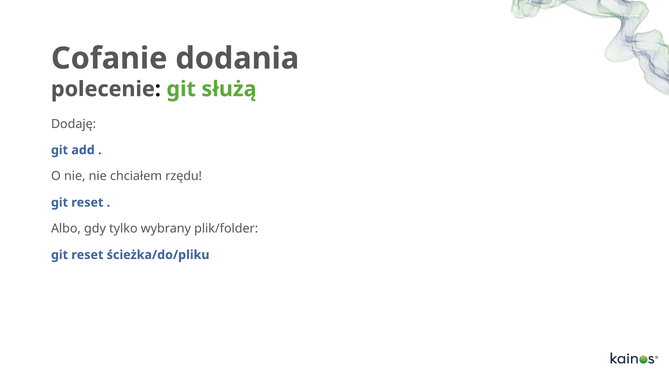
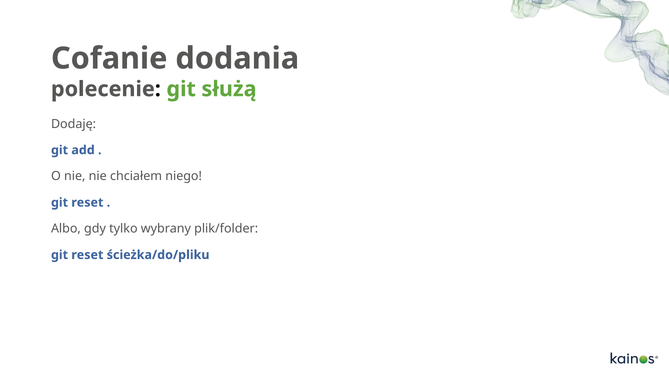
rzędu: rzędu -> niego (184, 176)
